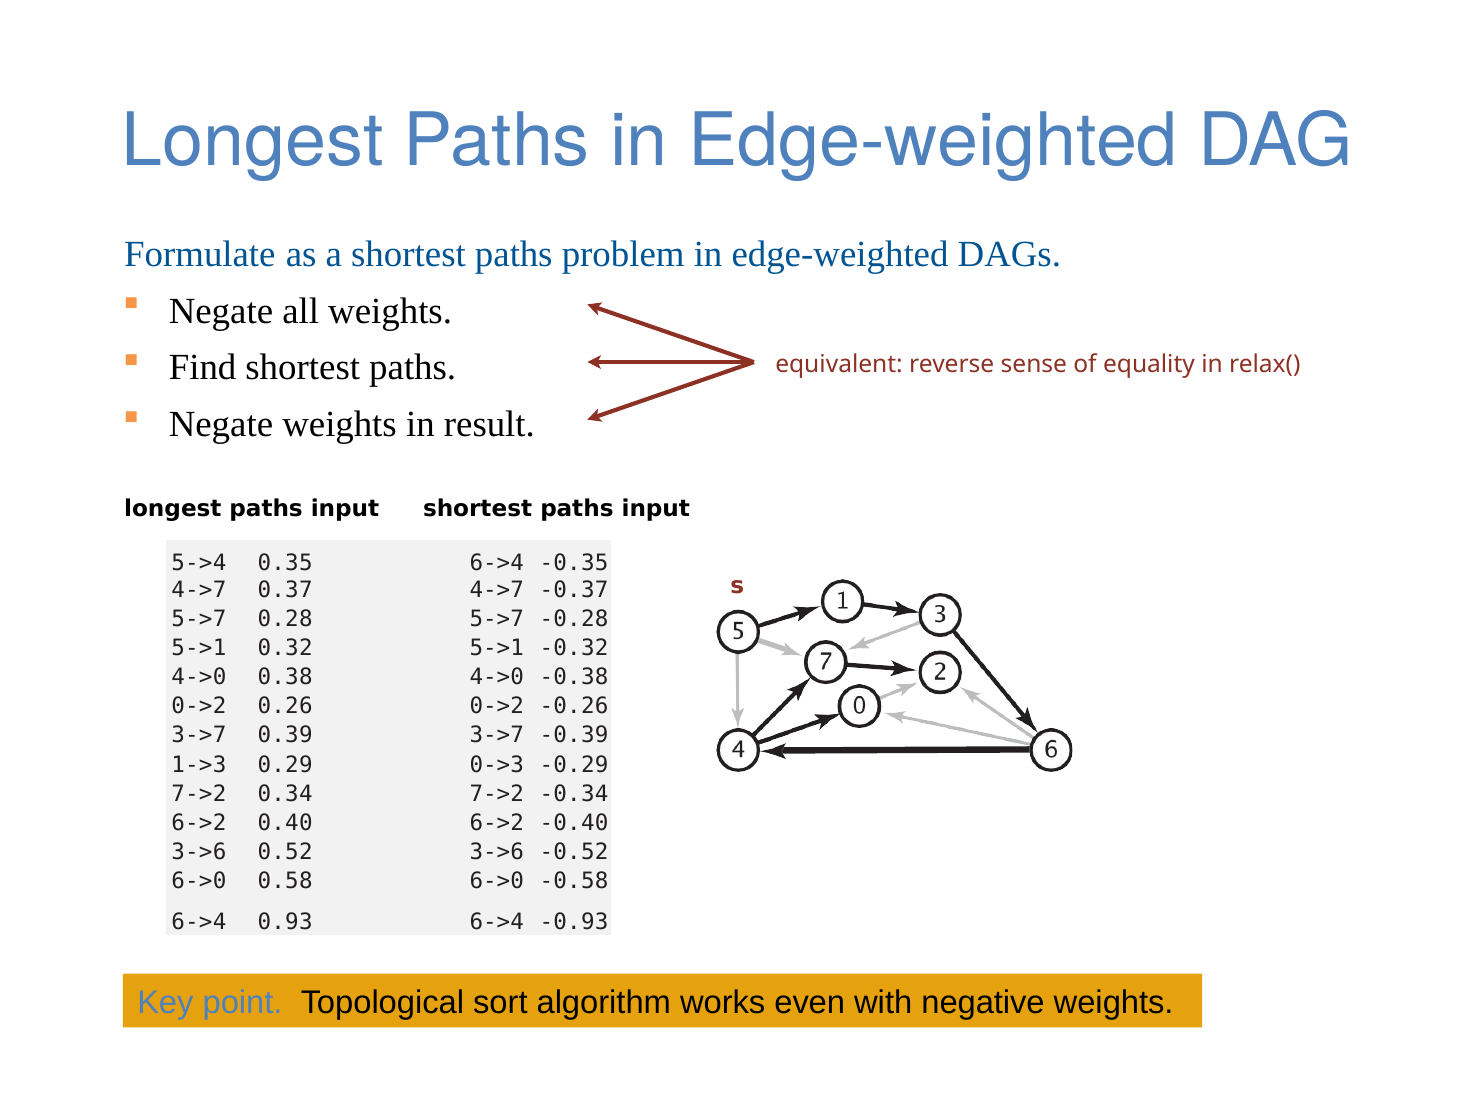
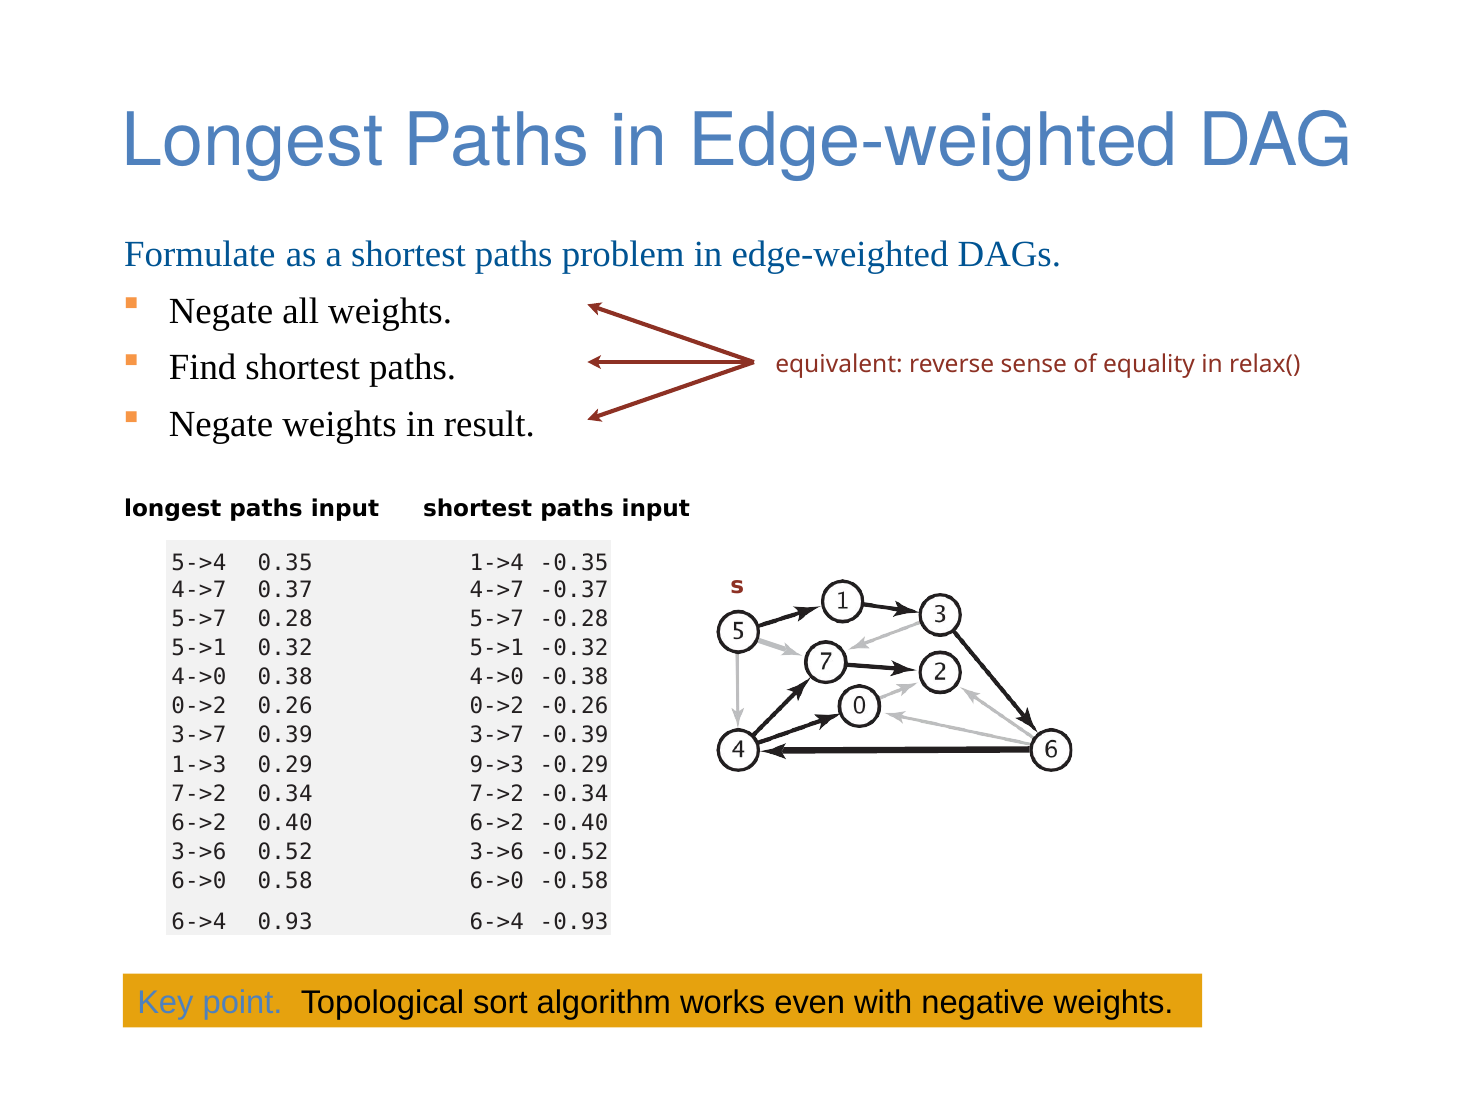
0.35 6->4: 6->4 -> 1->4 (497, 564)
0->3: 0->3 -> 9->3 (497, 765)
